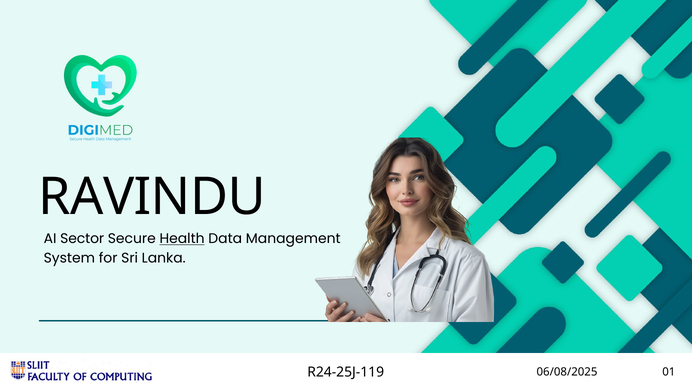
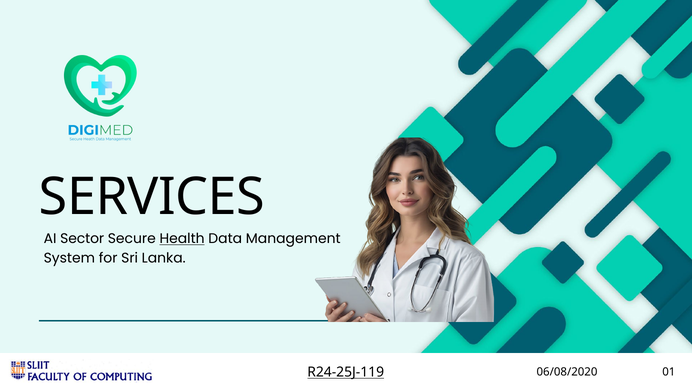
RAVINDU: RAVINDU -> SERVICES (152, 197)
R24-25J-119 underline: none -> present (346, 373)
06/08/2025: 06/08/2025 -> 06/08/2020 (567, 372)
